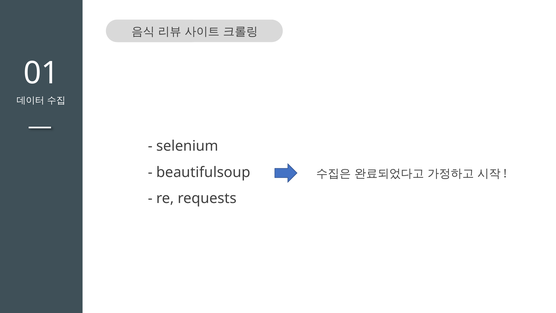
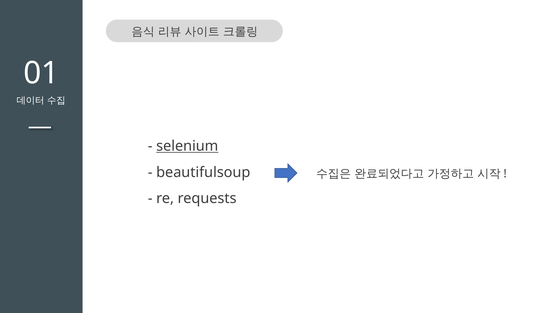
selenium underline: none -> present (187, 146)
